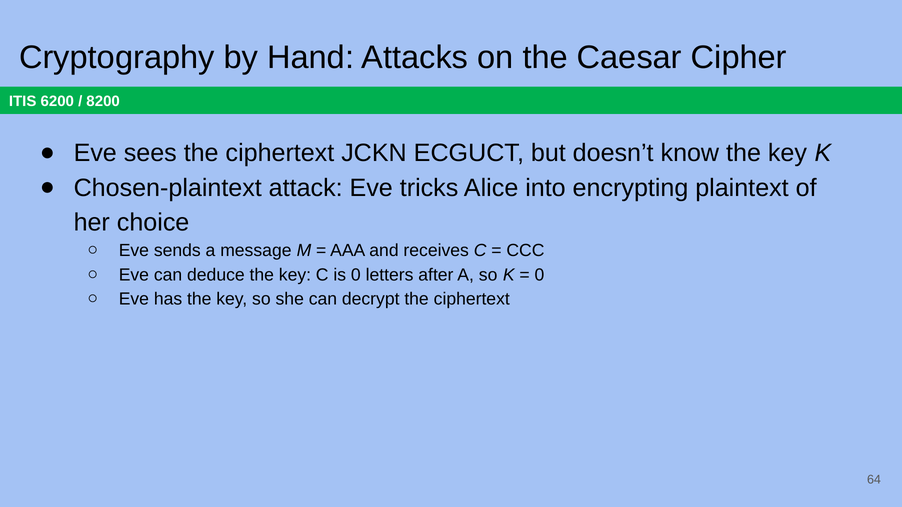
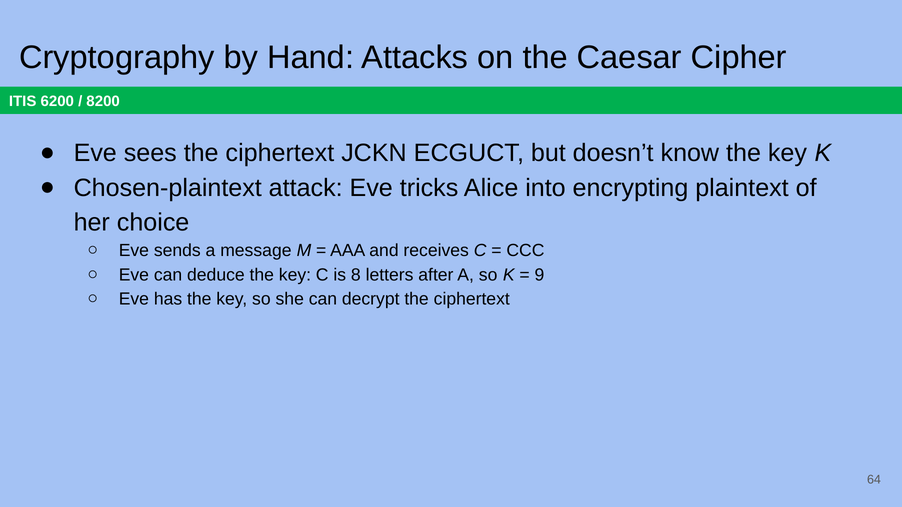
is 0: 0 -> 8 (356, 275)
0: 0 -> 9 (539, 275)
